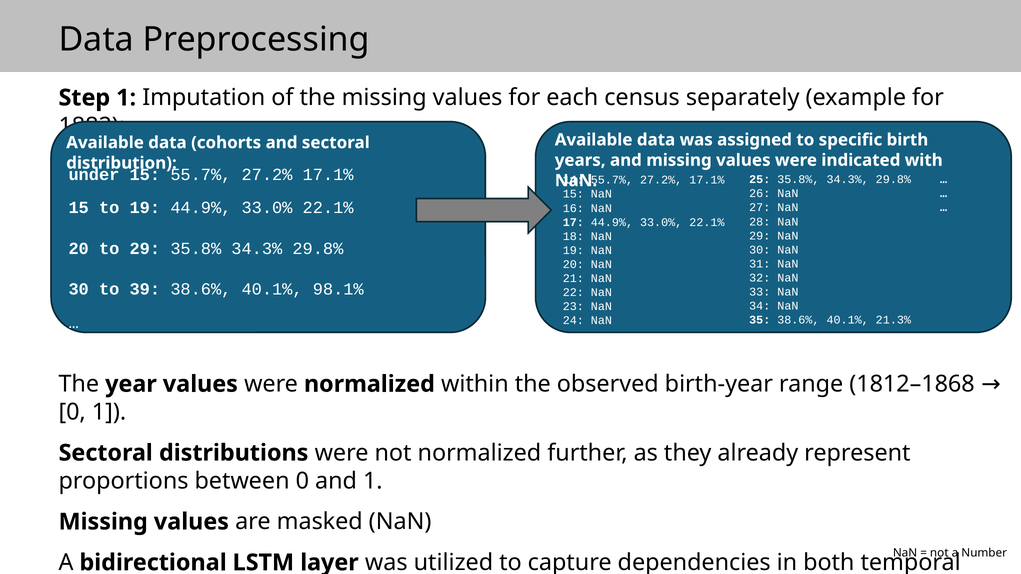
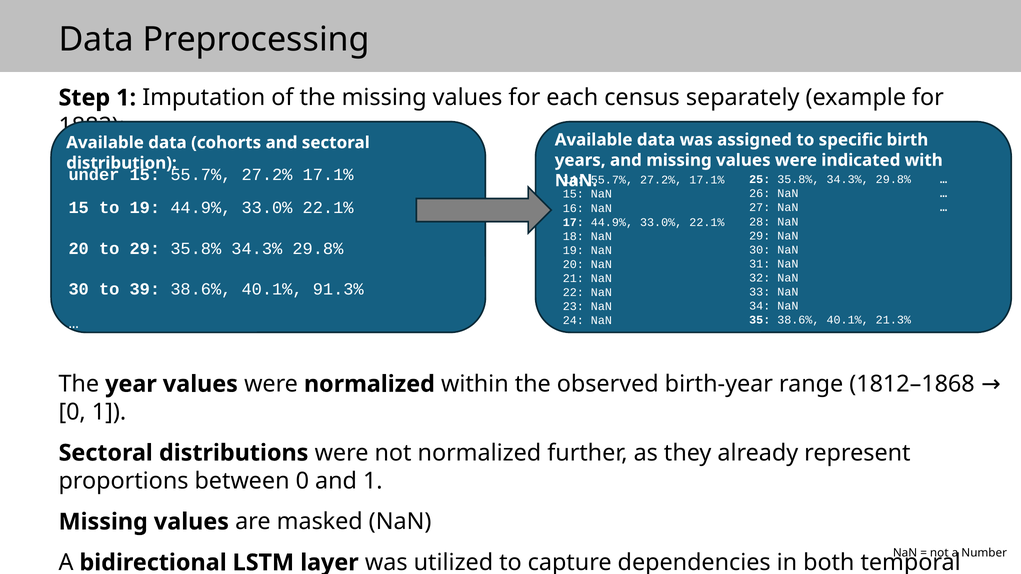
98.1%: 98.1% -> 91.3% (338, 289)
